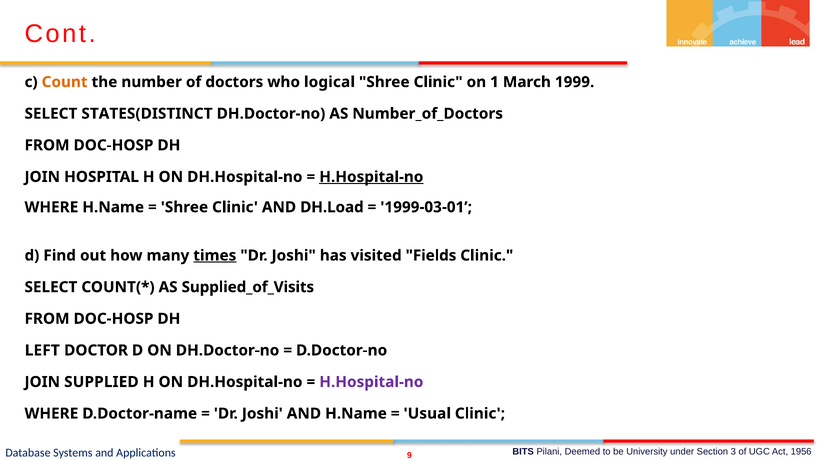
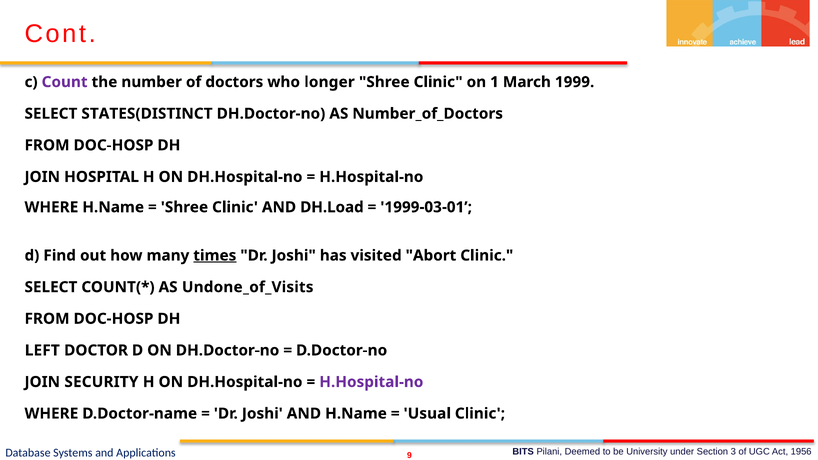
Count colour: orange -> purple (65, 82)
logical: logical -> longer (329, 82)
H.Hospital-no underline: present -> none (371, 177)
Fields: Fields -> Abort (431, 256)
Supplied_of_Visits: Supplied_of_Visits -> Undone_of_Visits (248, 287)
SUPPLIED: SUPPLIED -> SECURITY (101, 382)
